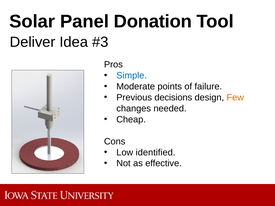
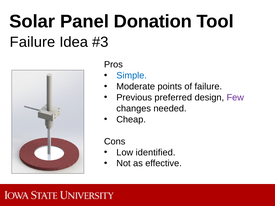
Deliver: Deliver -> Failure (33, 42)
decisions: decisions -> preferred (173, 98)
Few colour: orange -> purple (235, 98)
